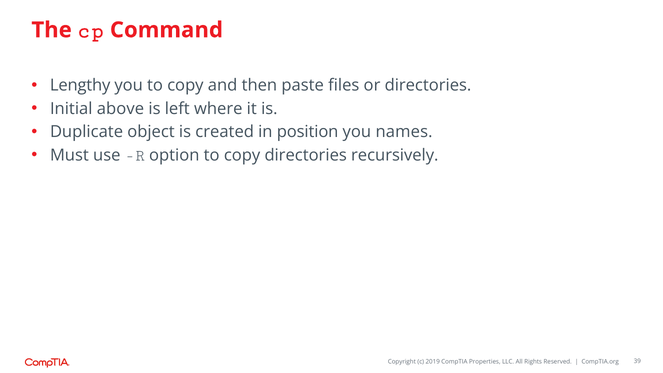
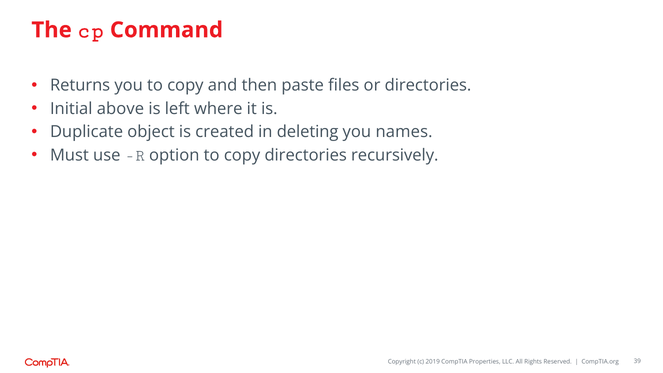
Lengthy: Lengthy -> Returns (80, 85)
position: position -> deleting (308, 132)
